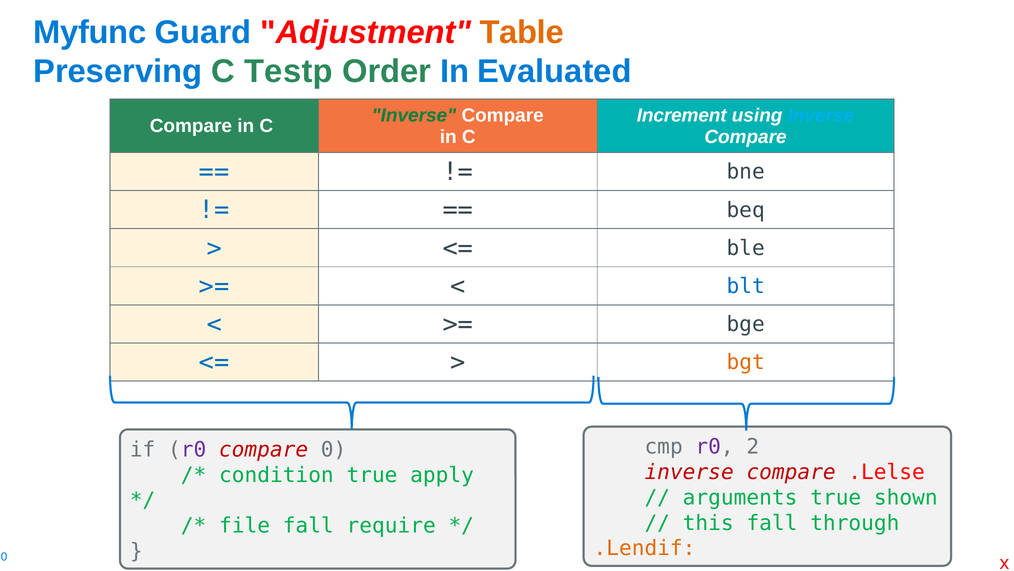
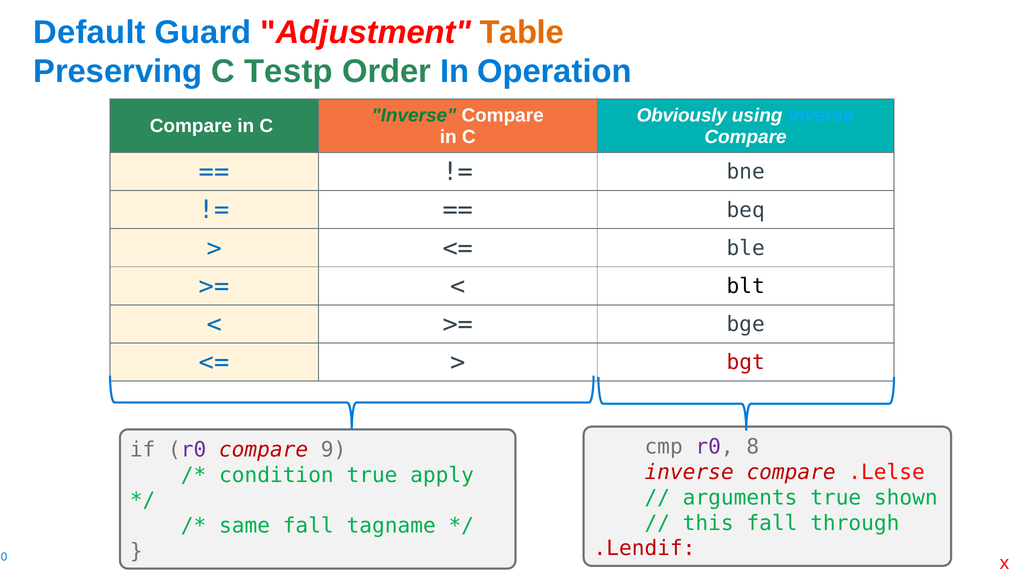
Myfunc: Myfunc -> Default (90, 32)
Evaluated: Evaluated -> Operation (554, 72)
Increment: Increment -> Obviously (682, 115)
blt colour: blue -> black (746, 286)
bgt colour: orange -> red (746, 362)
2: 2 -> 8 (753, 446)
0: 0 -> 9 (334, 449)
file: file -> same (245, 525)
require: require -> tagname (391, 525)
.Lendif colour: orange -> red (645, 548)
